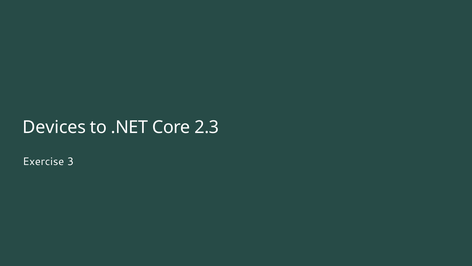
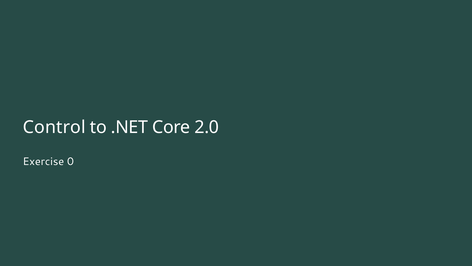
Devices: Devices -> Control (54, 127)
2.3: 2.3 -> 2.0 (207, 127)
3: 3 -> 0 (70, 161)
